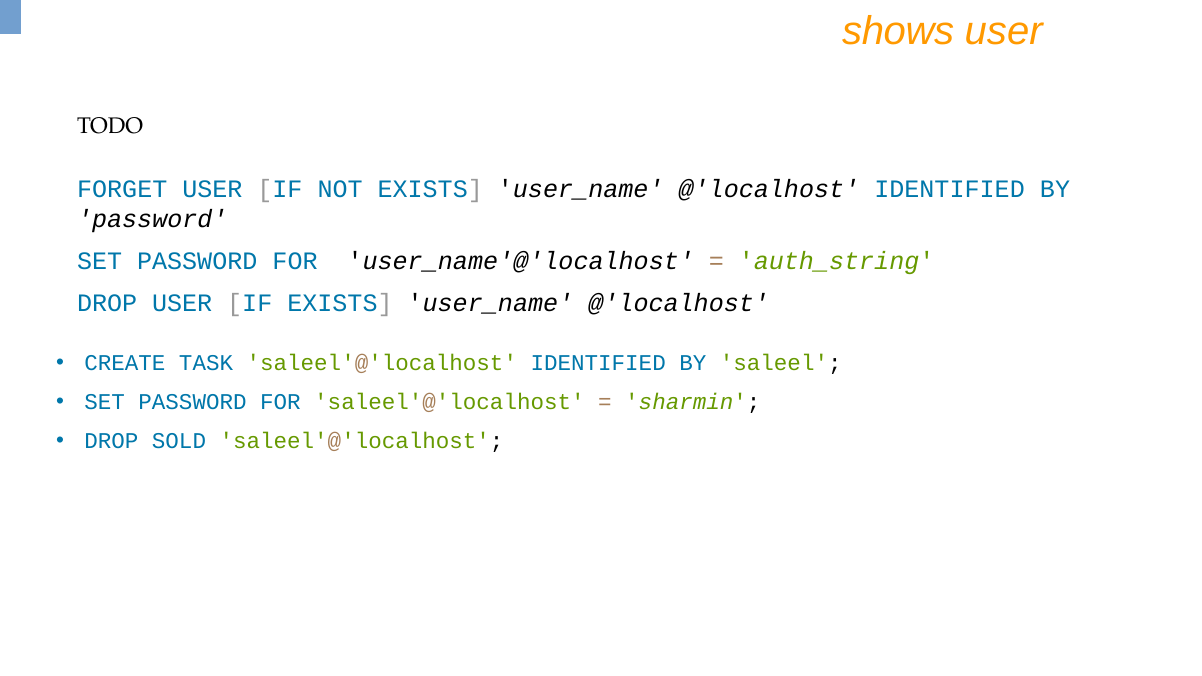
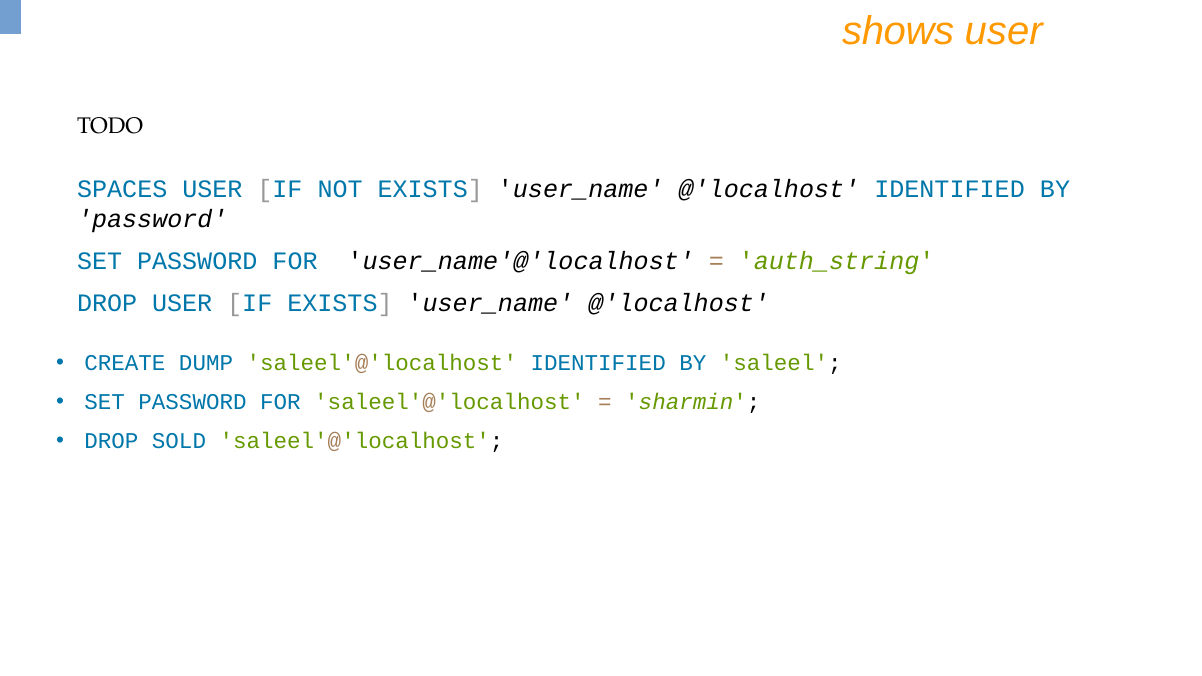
FORGET: FORGET -> SPACES (122, 189)
TASK: TASK -> DUMP (206, 363)
